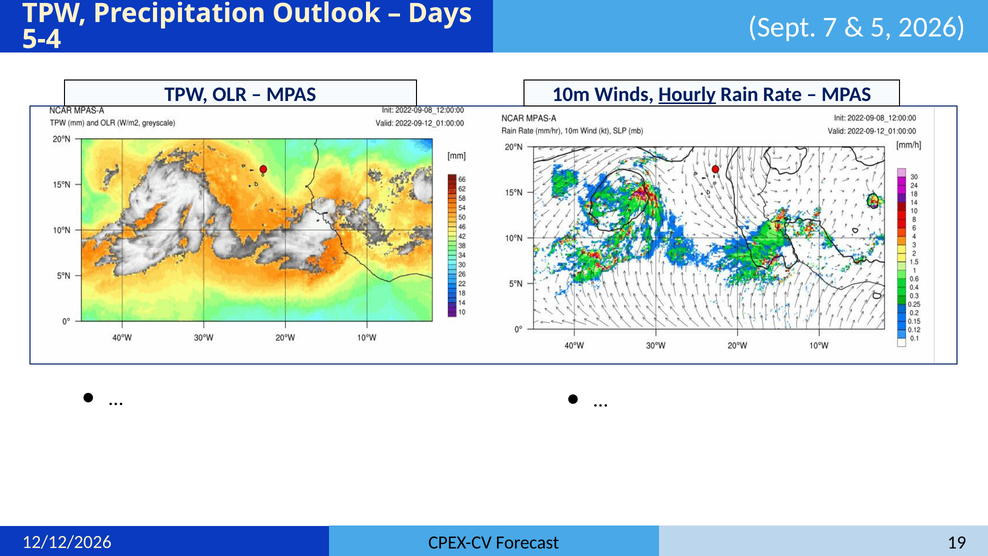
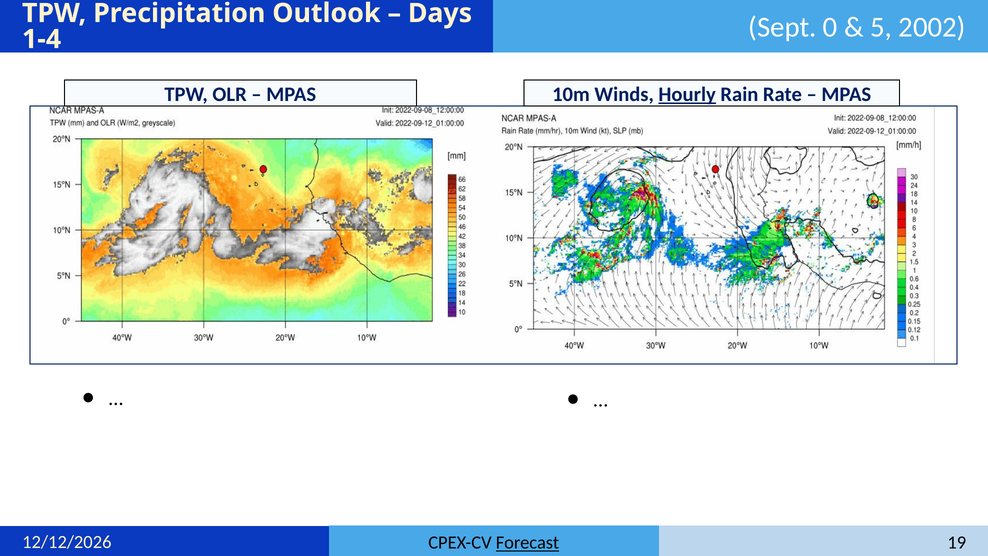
7: 7 -> 0 (830, 27)
2026: 2026 -> 2002 (932, 27)
5-4: 5-4 -> 1-4 (42, 39)
Forecast underline: none -> present (527, 543)
